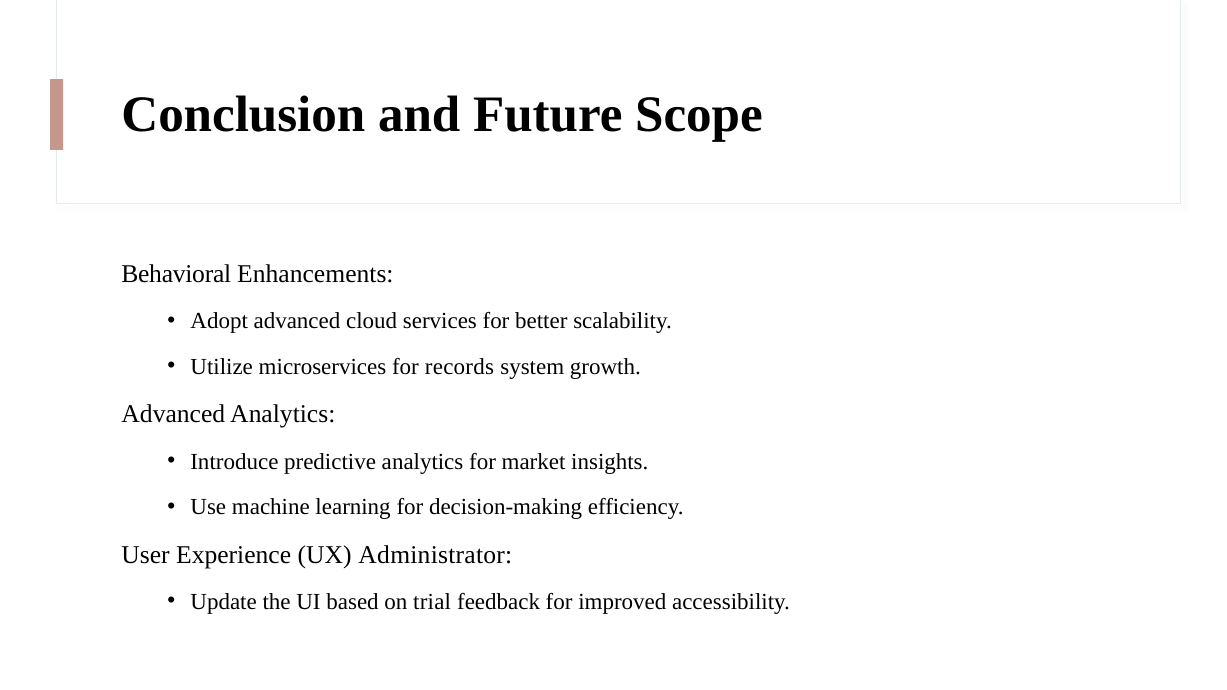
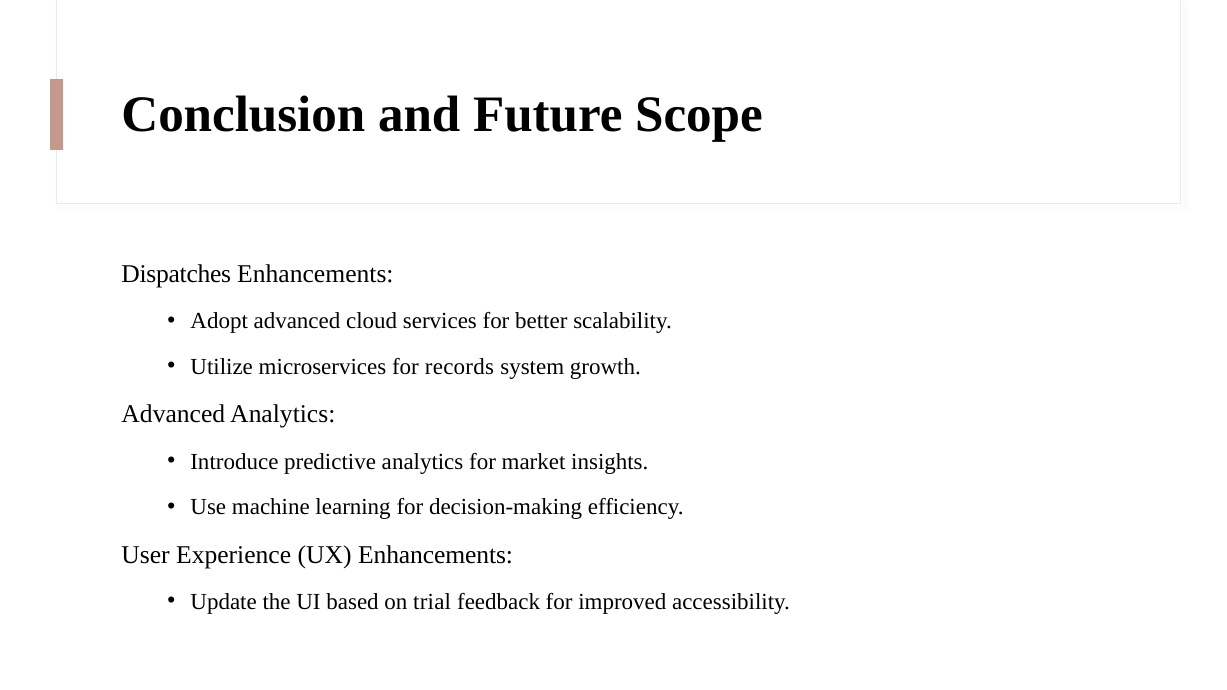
Behavioral: Behavioral -> Dispatches (176, 274)
UX Administrator: Administrator -> Enhancements (436, 555)
